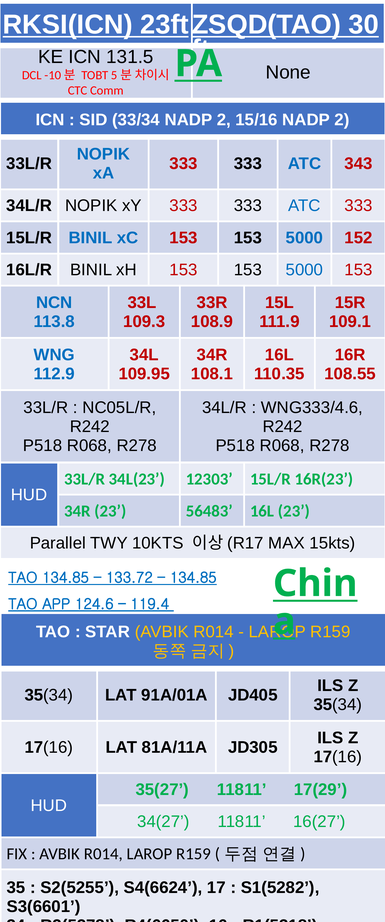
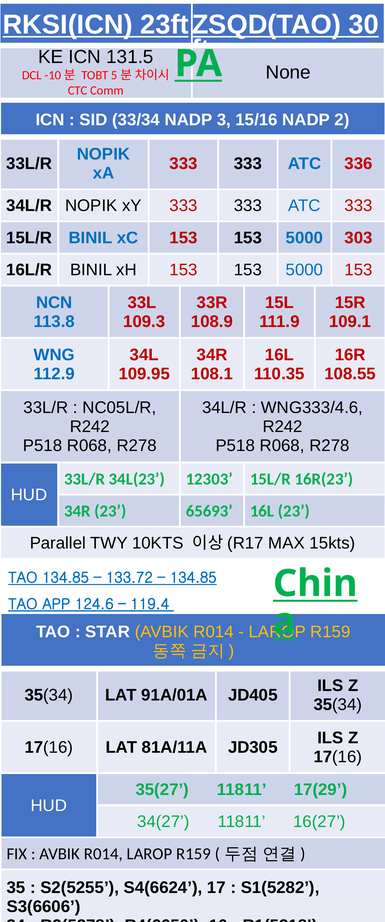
33/34 NADP 2: 2 -> 3 (224, 120)
343: 343 -> 336 (358, 163)
152: 152 -> 303 (358, 238)
56483: 56483 -> 65693 (209, 511)
S3(6601: S3(6601 -> S3(6606 (44, 906)
